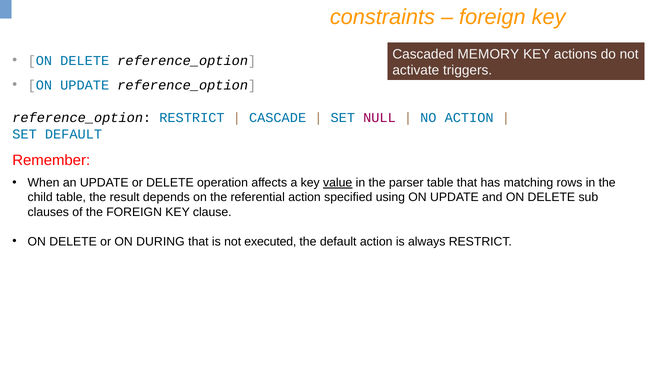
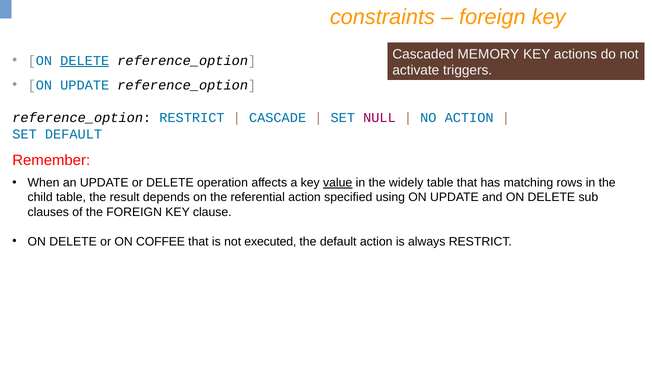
DELETE underline: none -> present (85, 61)
parser: parser -> widely (406, 183)
DURING: DURING -> COFFEE (161, 241)
